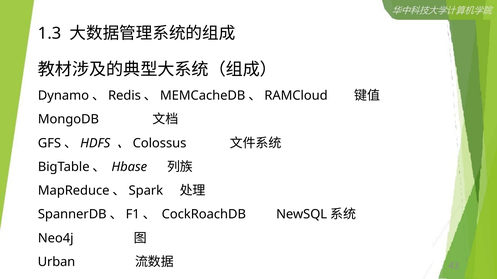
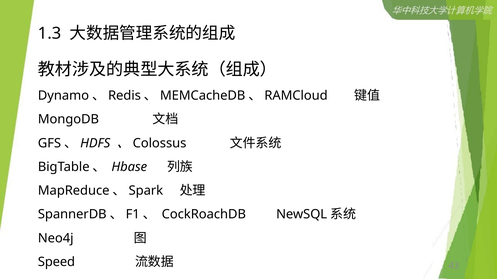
Urban: Urban -> Speed (56, 262)
